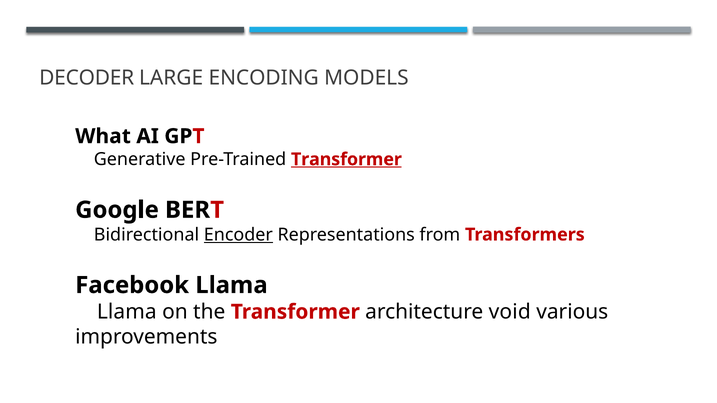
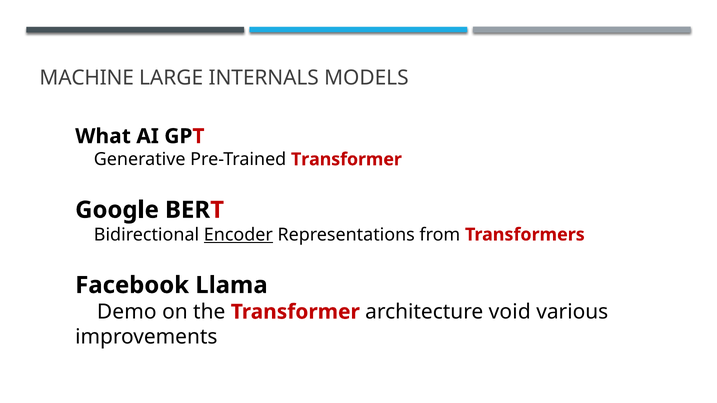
DECODER: DECODER -> MACHINE (87, 78)
ENCODING: ENCODING -> INTERNALS (264, 78)
Transformer underline: present -> none (346, 159)
Llama: Llama -> Demo (127, 312)
